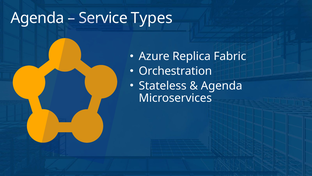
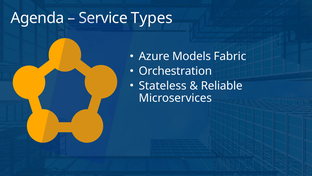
Replica: Replica -> Models (192, 56)
Agenda: Agenda -> Reliable (222, 86)
